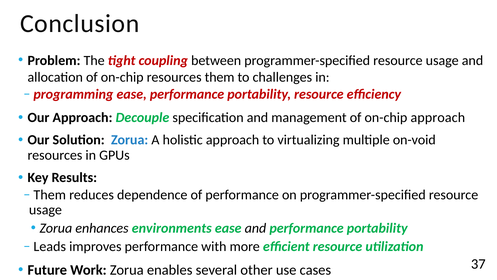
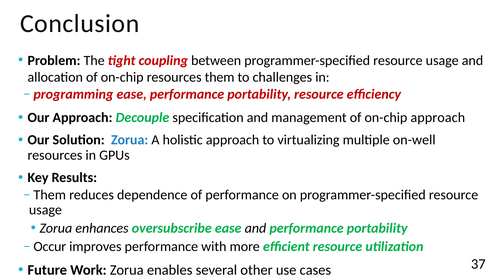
on-void: on-void -> on-well (414, 140)
environments: environments -> oversubscribe (172, 228)
Leads: Leads -> Occur (50, 246)
